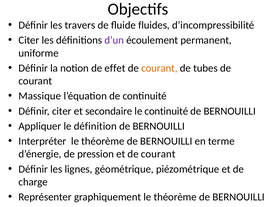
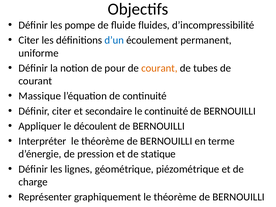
travers: travers -> pompe (80, 25)
d’un colour: purple -> blue (114, 40)
effet: effet -> pour (115, 68)
définition: définition -> découlent (95, 126)
et de courant: courant -> statique (158, 154)
